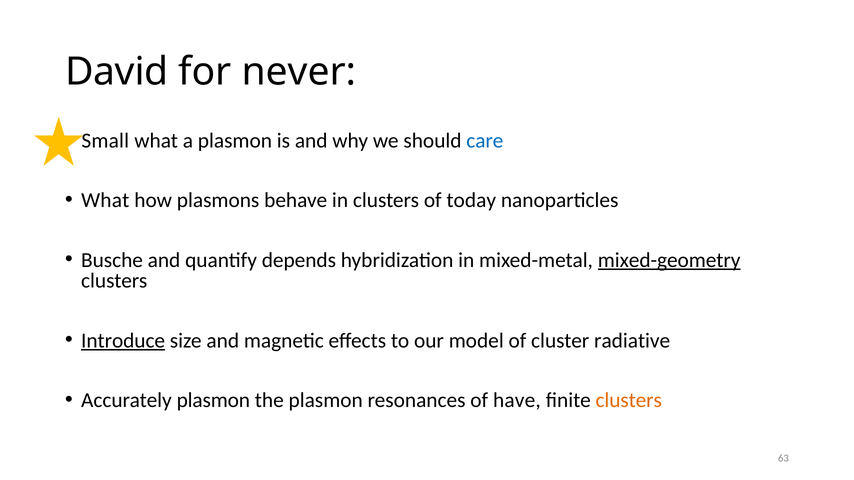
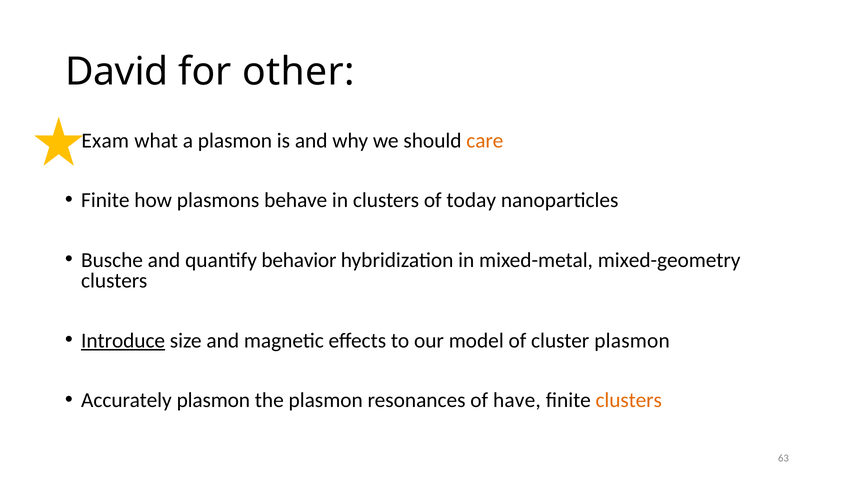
never: never -> other (299, 72)
Small: Small -> Exam (105, 141)
care colour: blue -> orange (485, 141)
What: What -> Finite (105, 200)
depends: depends -> behavior (299, 260)
mixed-geometry underline: present -> none (669, 260)
cluster radiative: radiative -> plasmon (632, 341)
